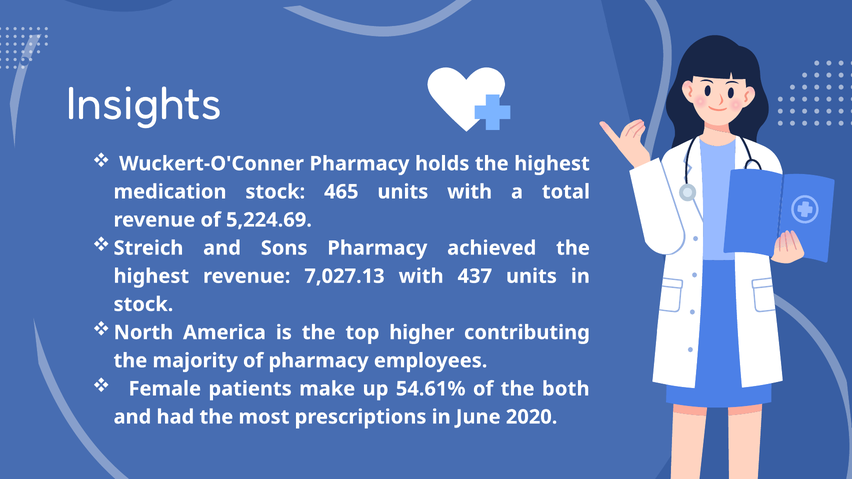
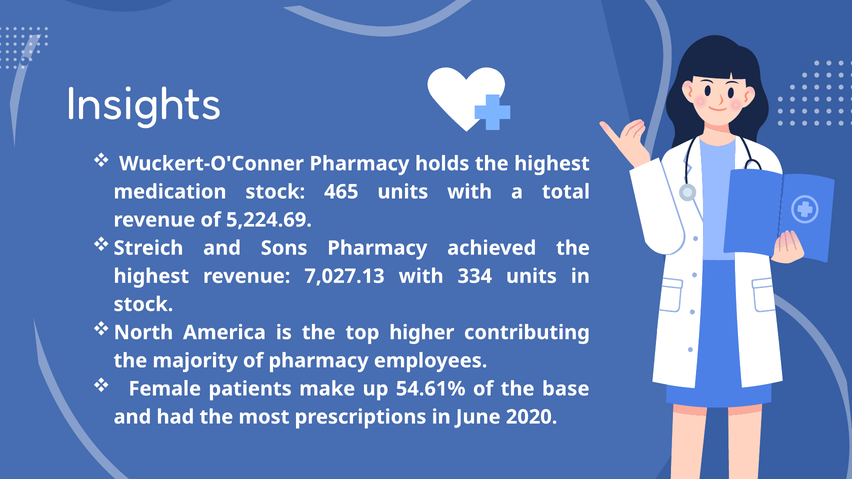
437: 437 -> 334 (475, 276)
both: both -> base (566, 389)
